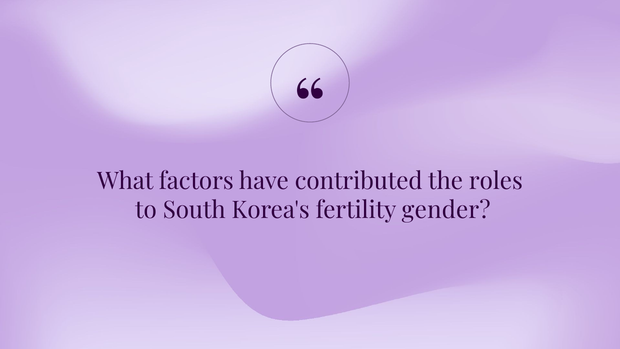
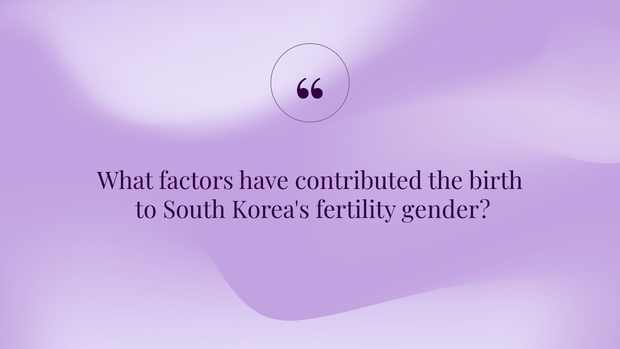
roles: roles -> birth (496, 181)
